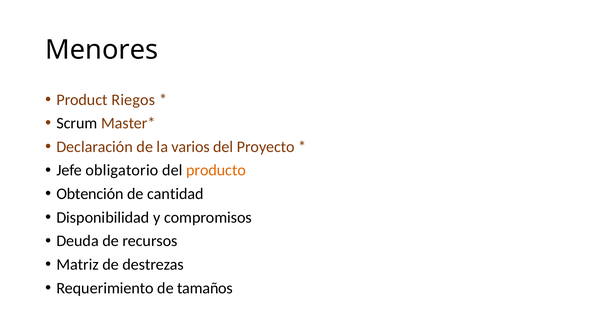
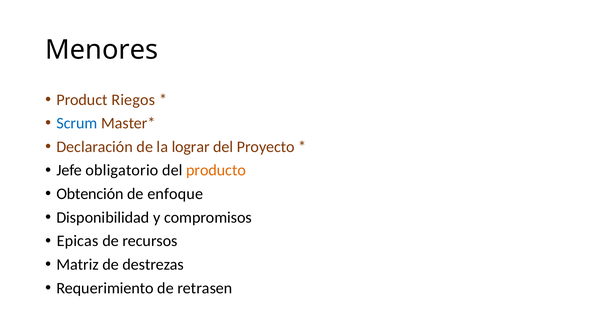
Scrum colour: black -> blue (77, 123)
varios: varios -> lograr (191, 147)
cantidad: cantidad -> enfoque (175, 194)
Deuda: Deuda -> Epicas (78, 241)
tamaños: tamaños -> retrasen (205, 288)
